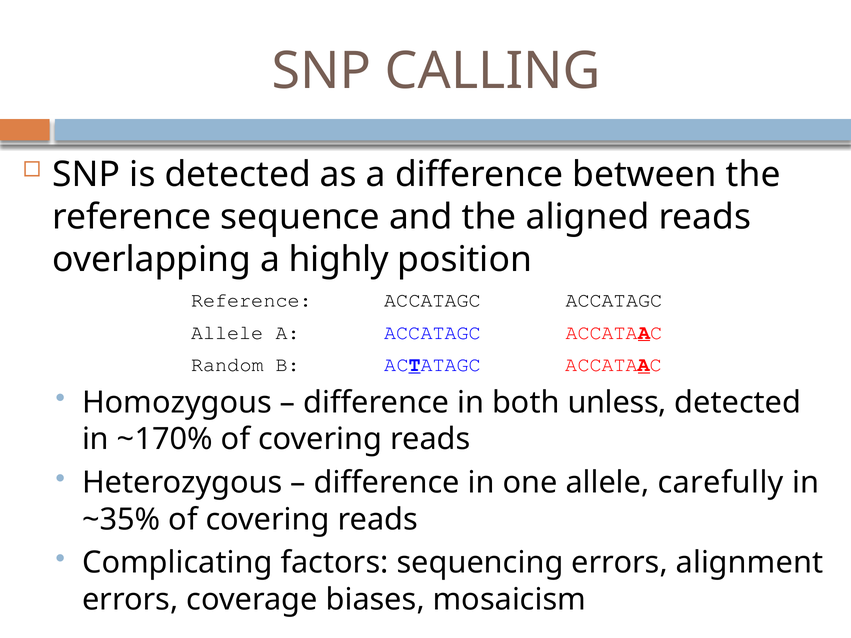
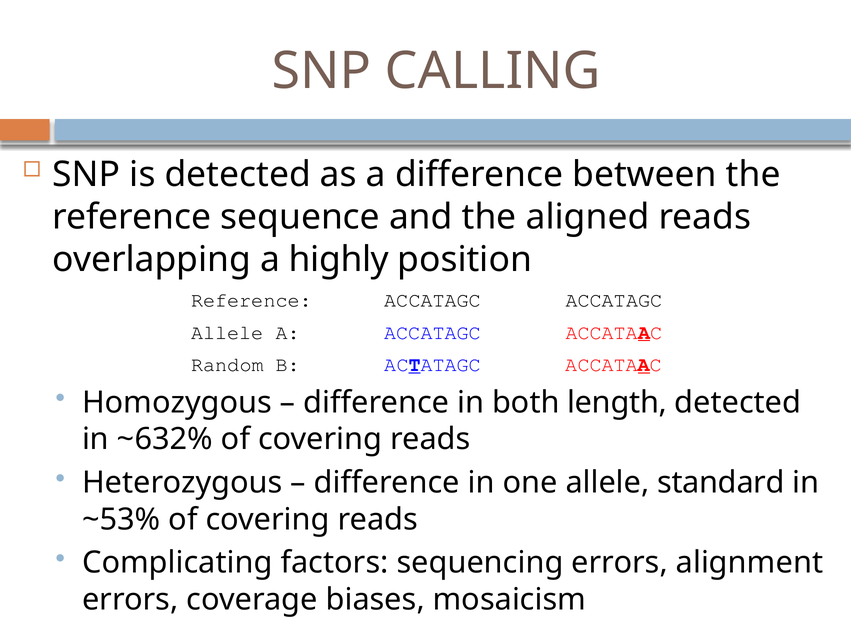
unless: unless -> length (617, 403)
~170%: ~170% -> ~632% (165, 440)
carefully: carefully -> standard (721, 483)
~35%: ~35% -> ~53% (121, 520)
